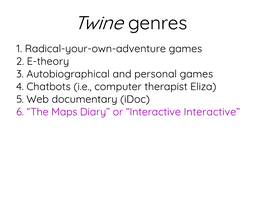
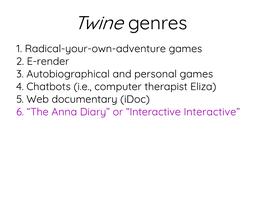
E-theory: E-theory -> E-render (48, 61)
Maps: Maps -> Anna (64, 112)
